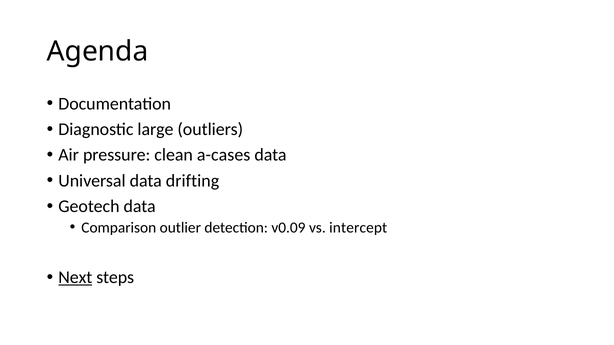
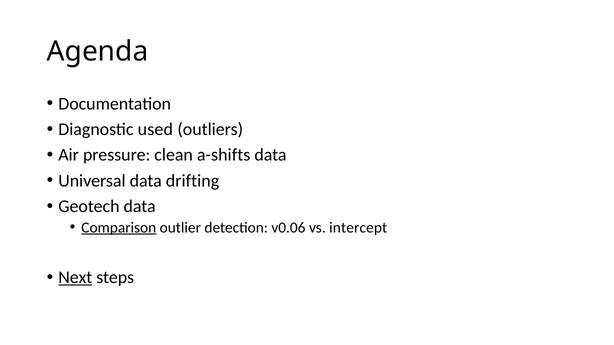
large: large -> used (155, 129)
a-cases: a-cases -> a-shifts (224, 155)
Comparison underline: none -> present (119, 228)
v0.09: v0.09 -> v0.06 (288, 228)
